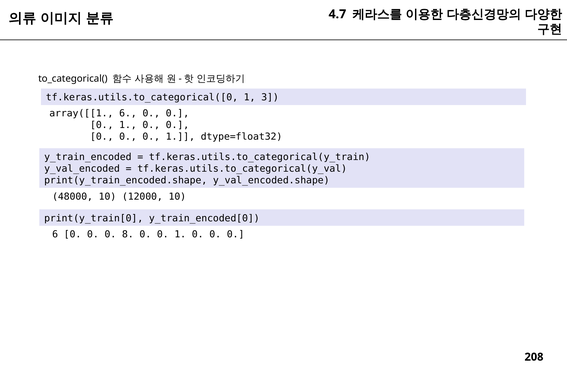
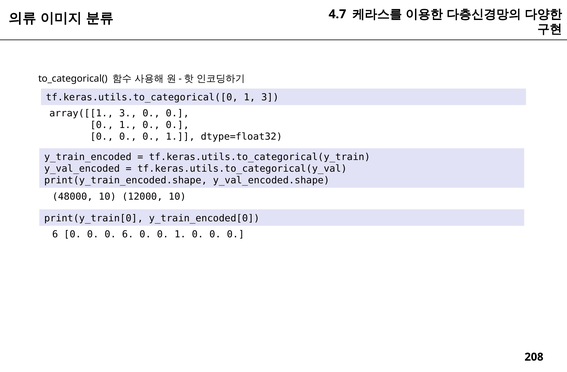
array([[1 6: 6 -> 3 (128, 114)
0 8: 8 -> 6 (128, 235)
